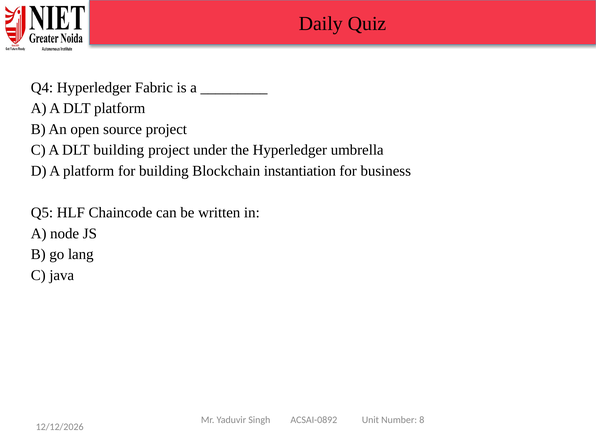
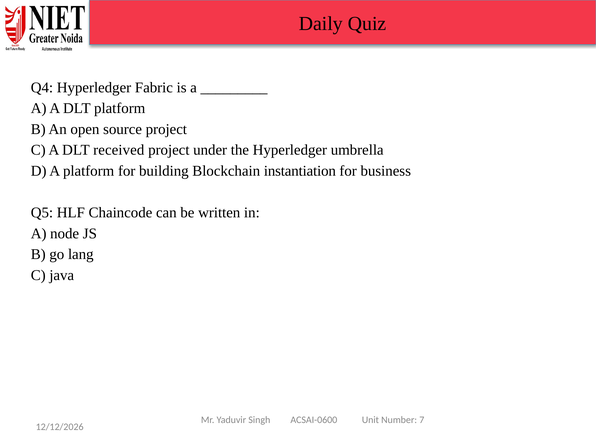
DLT building: building -> received (119, 150)
ACSAI-0892: ACSAI-0892 -> ACSAI-0600 (314, 420)
8: 8 -> 7 (422, 420)
